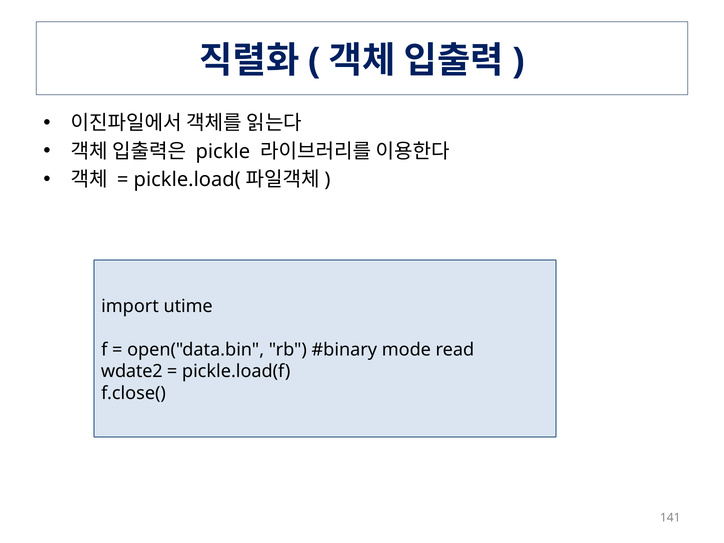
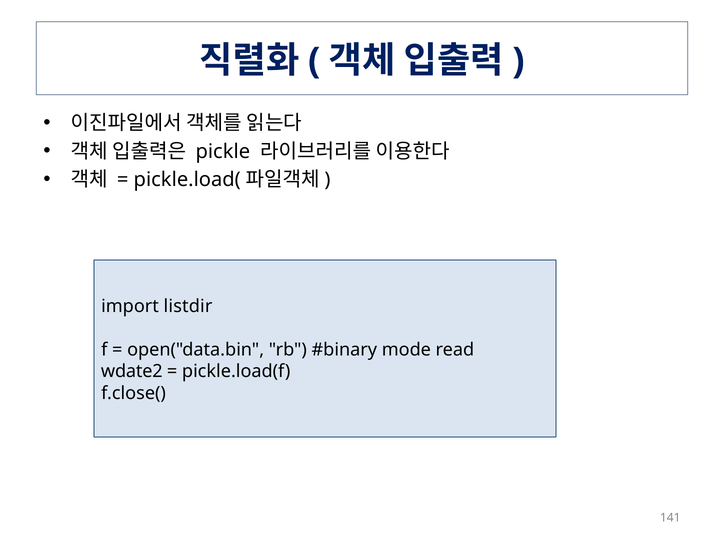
utime: utime -> listdir (188, 306)
